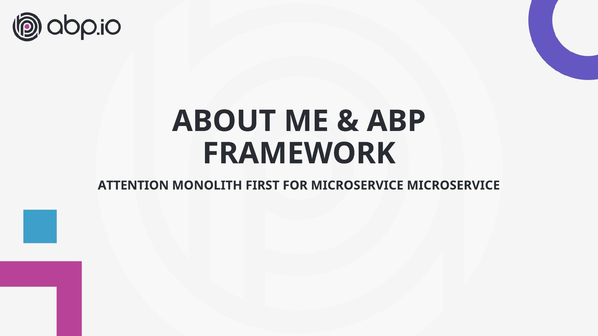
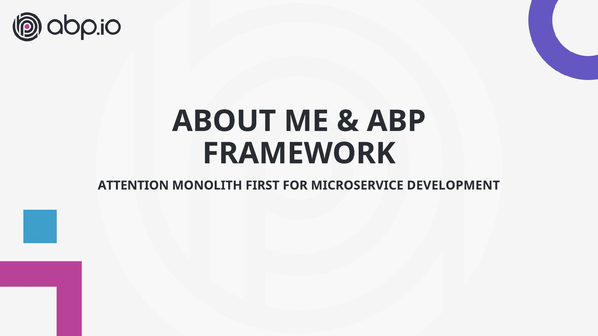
MICROSERVICE MICROSERVICE: MICROSERVICE -> DEVELOPMENT (453, 186)
